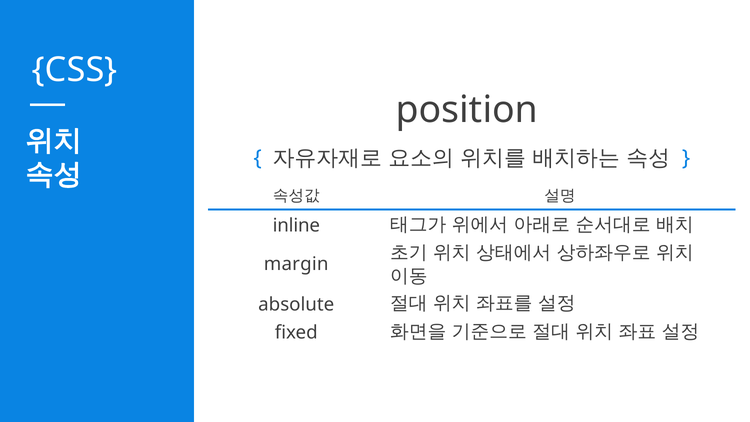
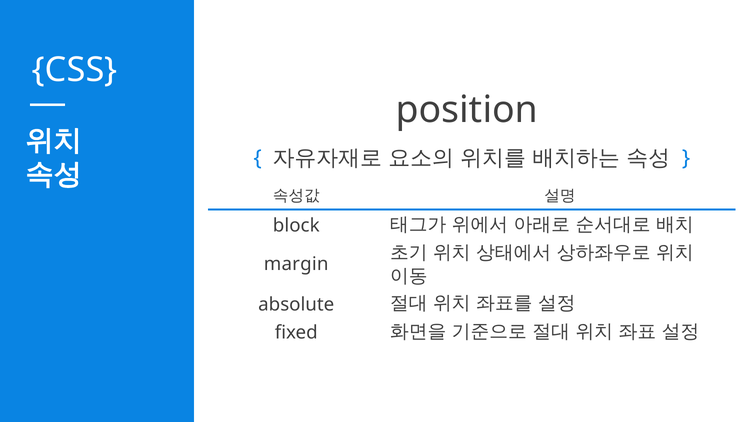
inline: inline -> block (296, 226)
